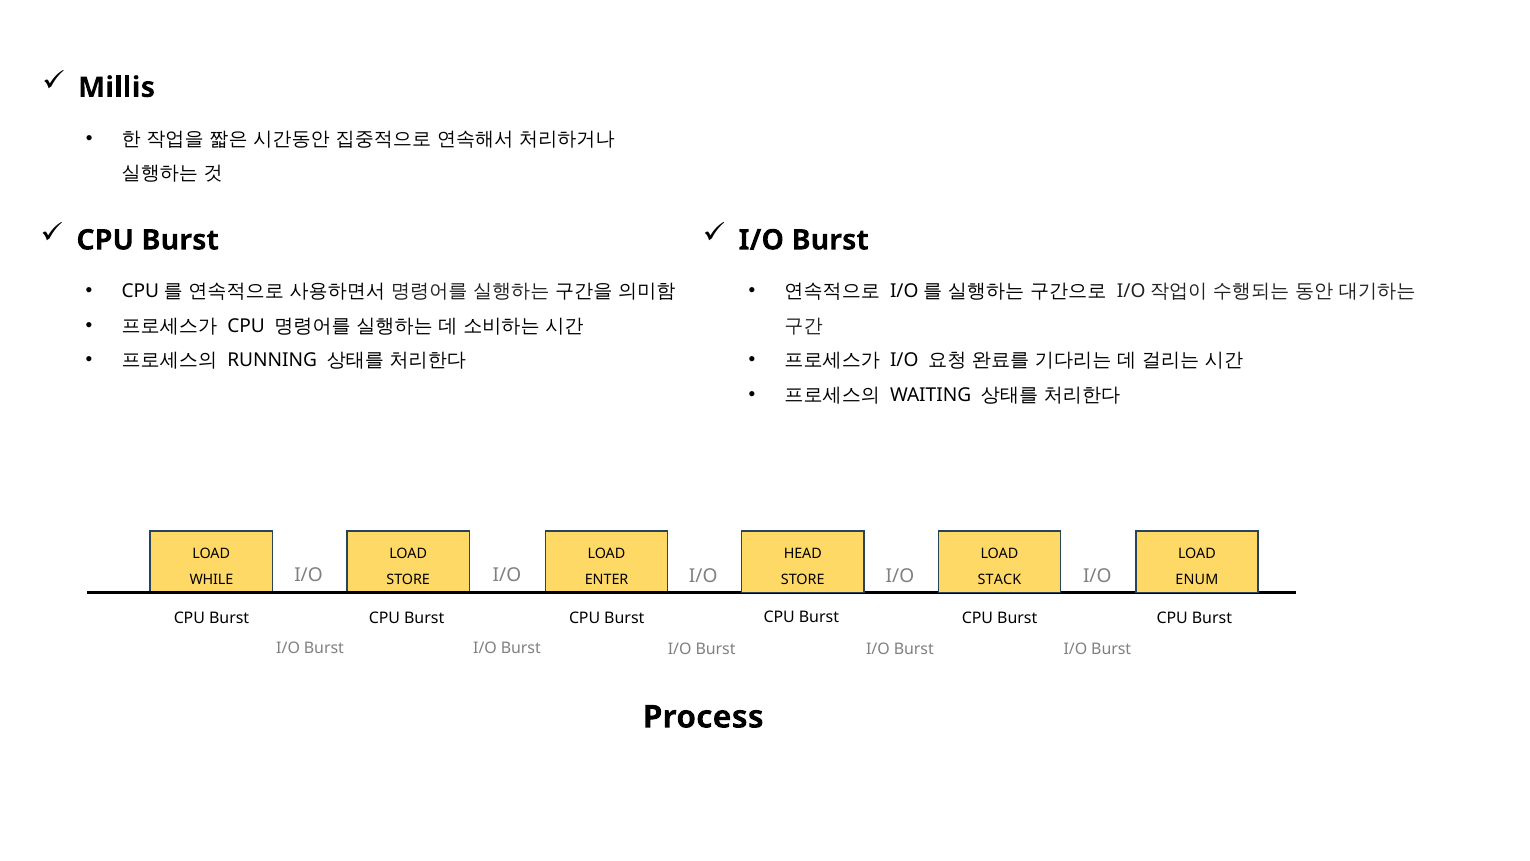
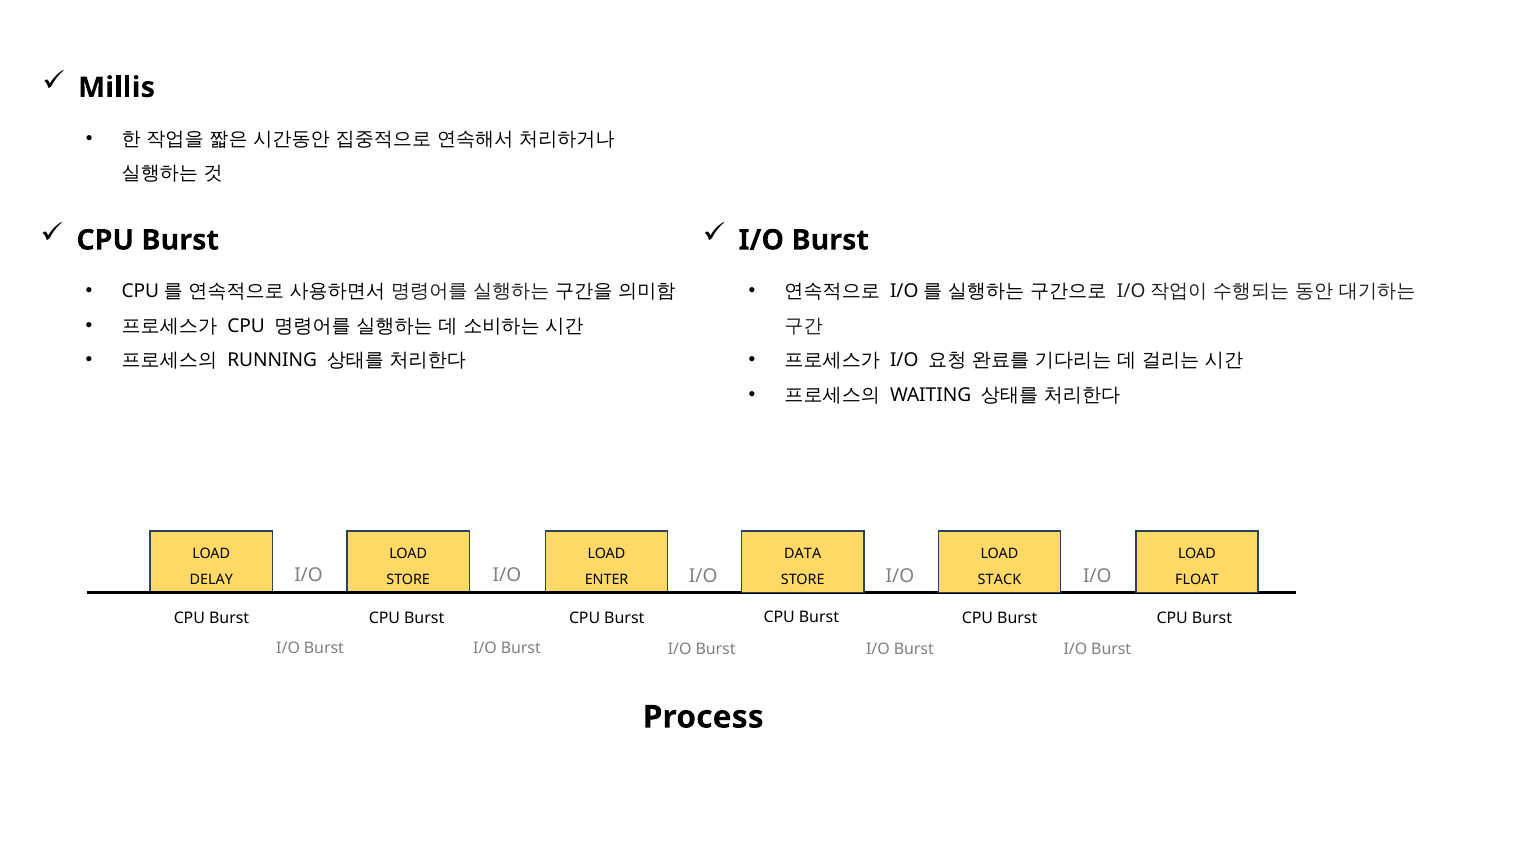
HEAD: HEAD -> DATA (803, 554)
WHILE: WHILE -> DELAY (211, 580)
ENUM: ENUM -> FLOAT (1197, 580)
